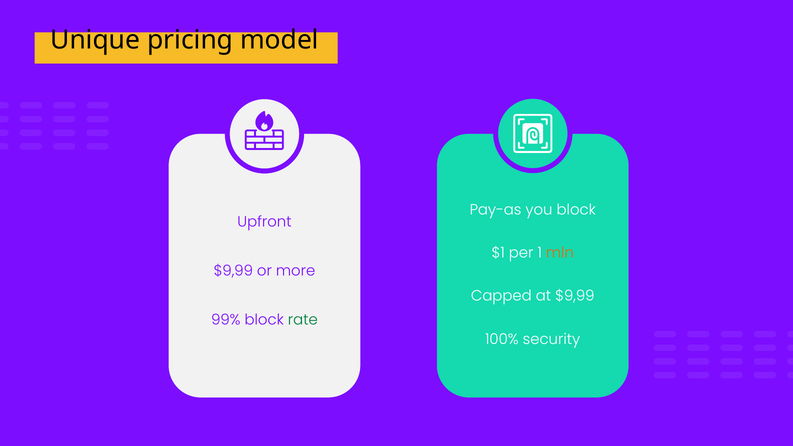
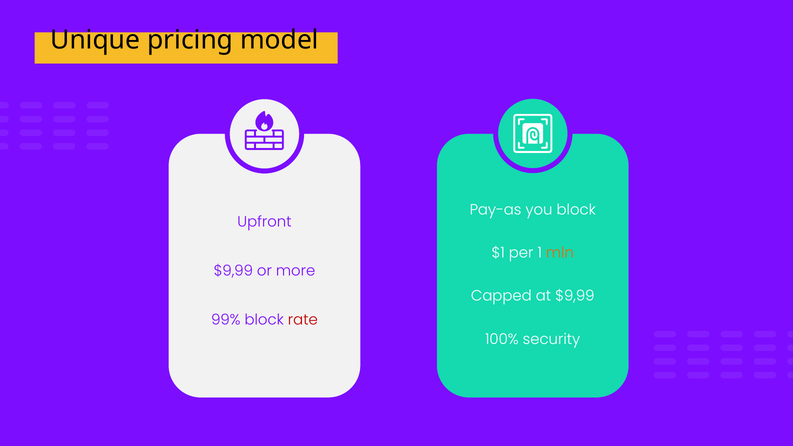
rate colour: green -> red (303, 320)
